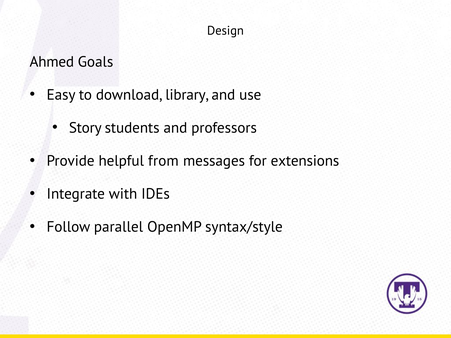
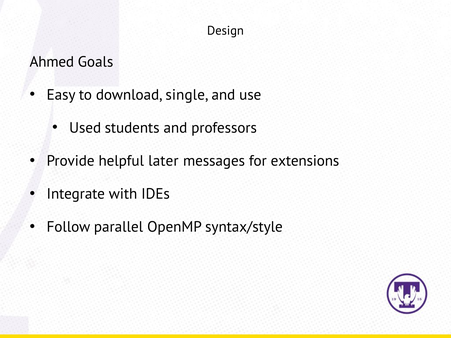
library: library -> single (187, 95)
Story: Story -> Used (85, 128)
from: from -> later (163, 161)
